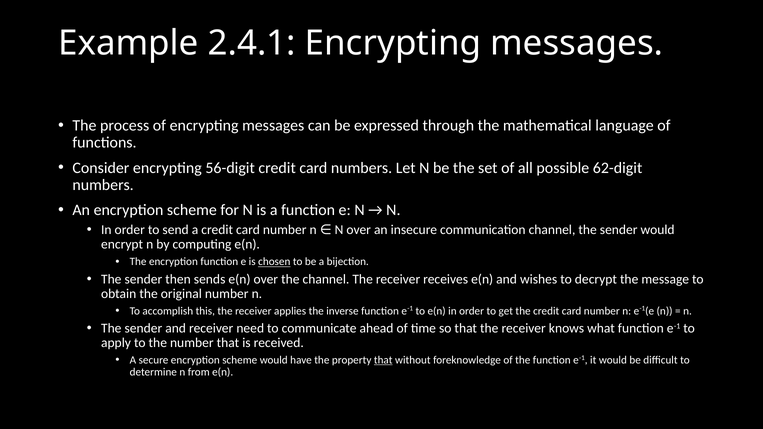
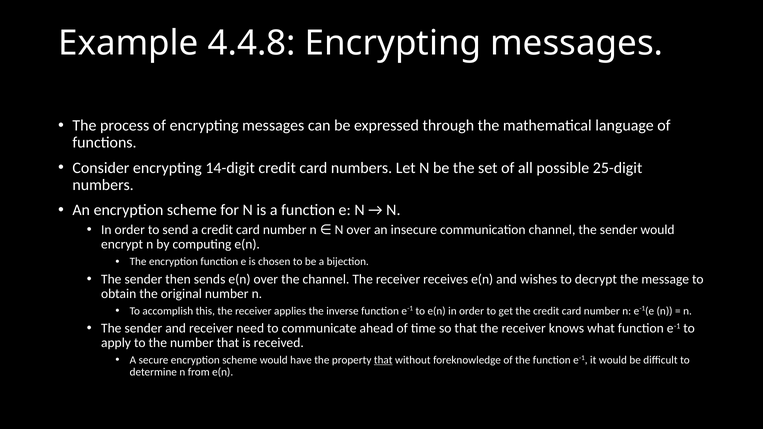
2.4.1: 2.4.1 -> 4.4.8 (252, 43)
56-digit: 56-digit -> 14-digit (230, 168)
62-digit: 62-digit -> 25-digit (618, 168)
chosen underline: present -> none (274, 262)
